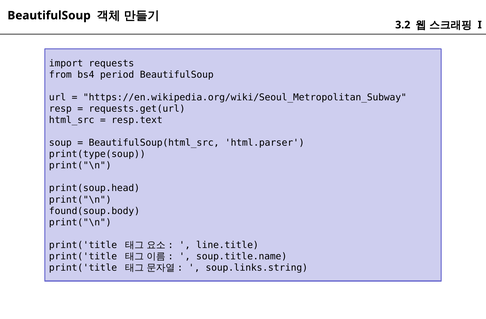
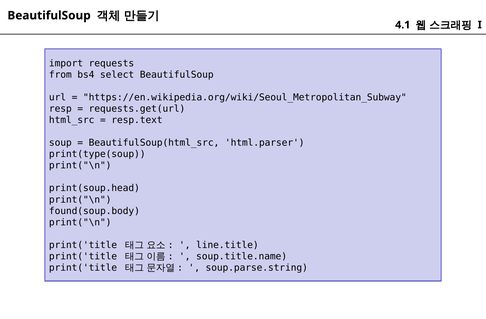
3.2: 3.2 -> 4.1 (403, 25)
period: period -> select (117, 75)
soup.links.string: soup.links.string -> soup.parse.string (257, 268)
